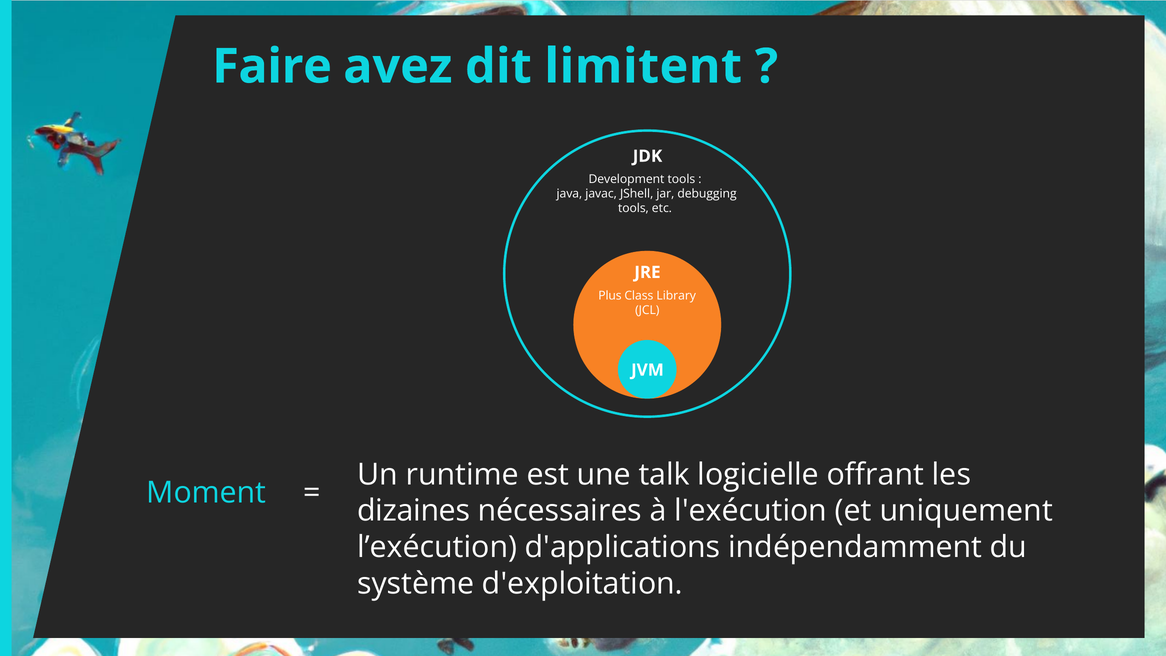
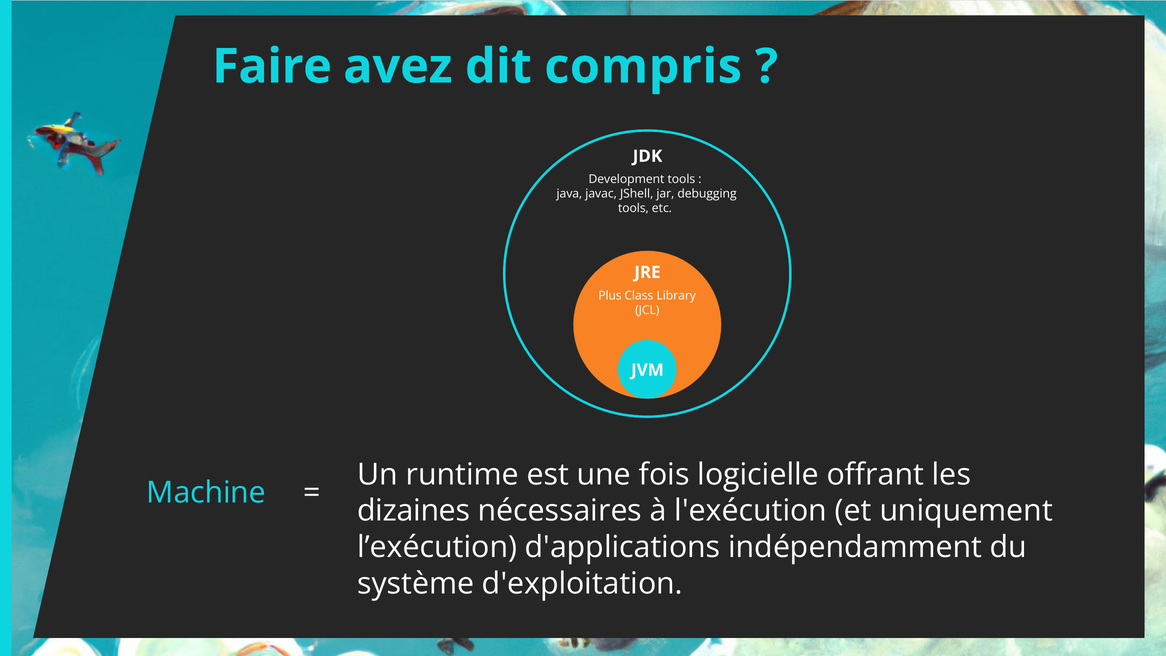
limitent: limitent -> compris (643, 67)
talk: talk -> fois (664, 474)
Moment: Moment -> Machine (206, 493)
